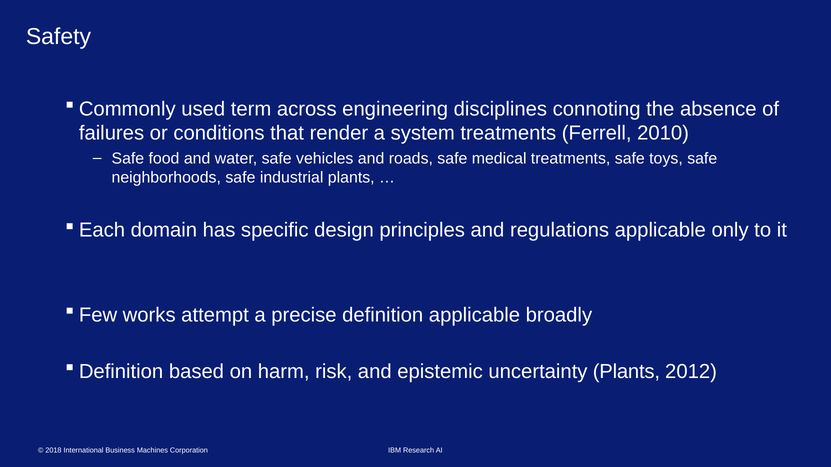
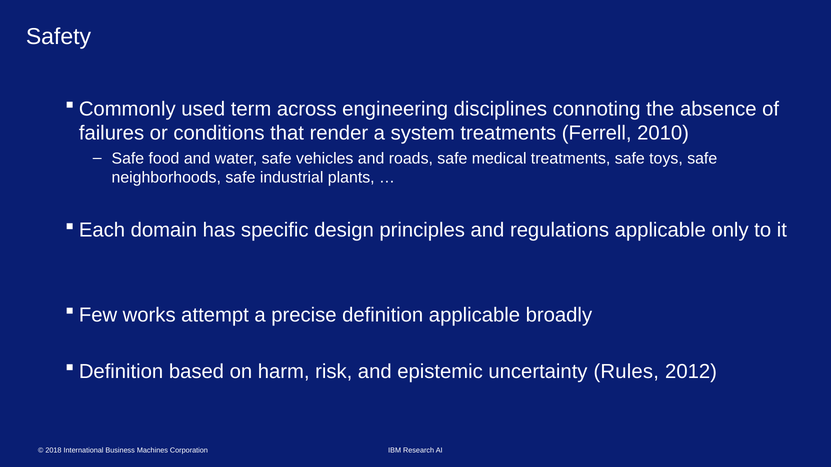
uncertainty Plants: Plants -> Rules (626, 372)
